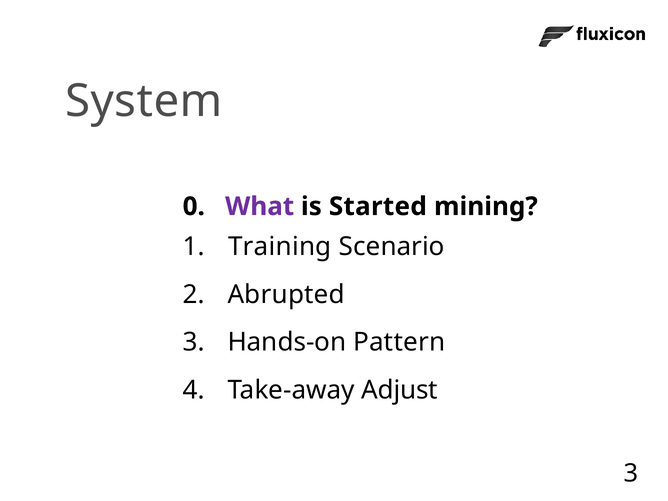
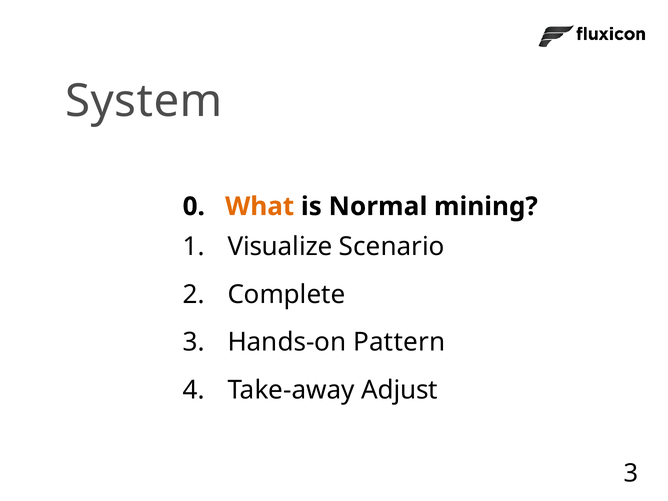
What colour: purple -> orange (260, 206)
Started: Started -> Normal (378, 206)
Training: Training -> Visualize (280, 247)
Abrupted: Abrupted -> Complete (286, 294)
